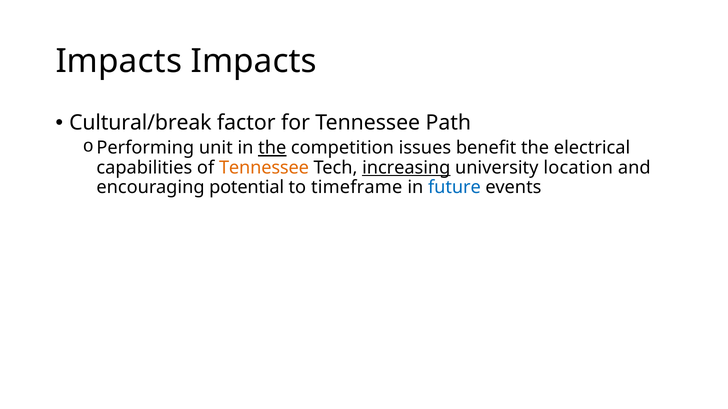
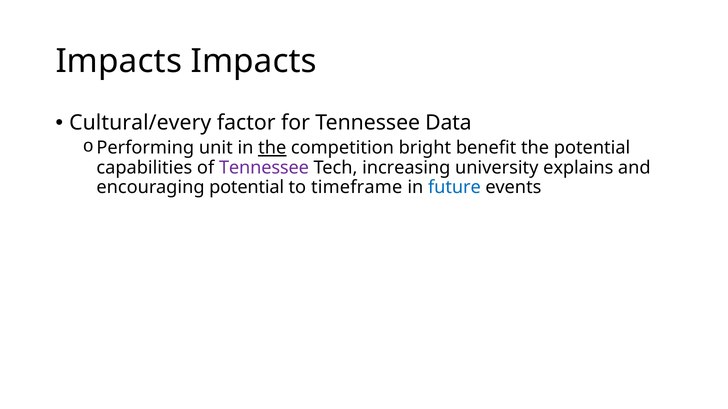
Cultural/break: Cultural/break -> Cultural/every (140, 123)
Path: Path -> Data (448, 123)
issues: issues -> bright (425, 148)
the electrical: electrical -> potential (592, 148)
Tennessee colour: orange -> purple (264, 168)
increasing underline: present -> none (406, 168)
location: location -> explains (578, 168)
